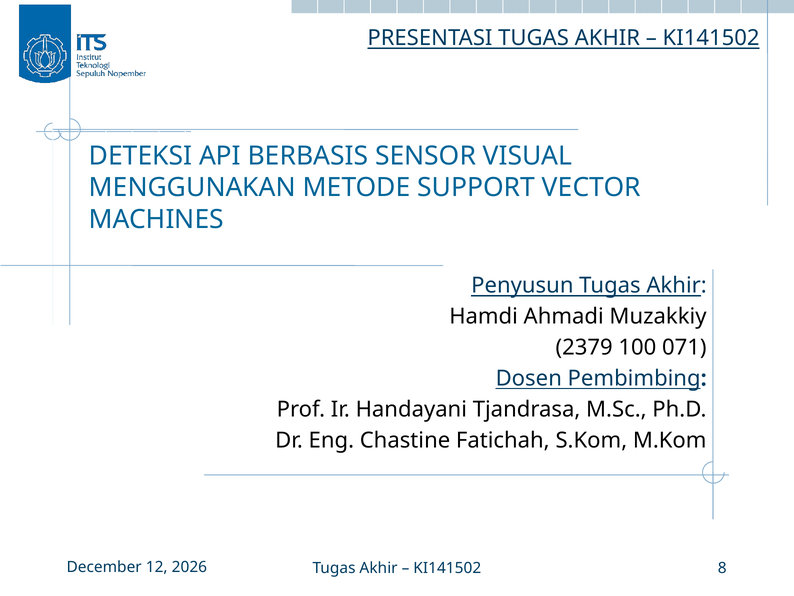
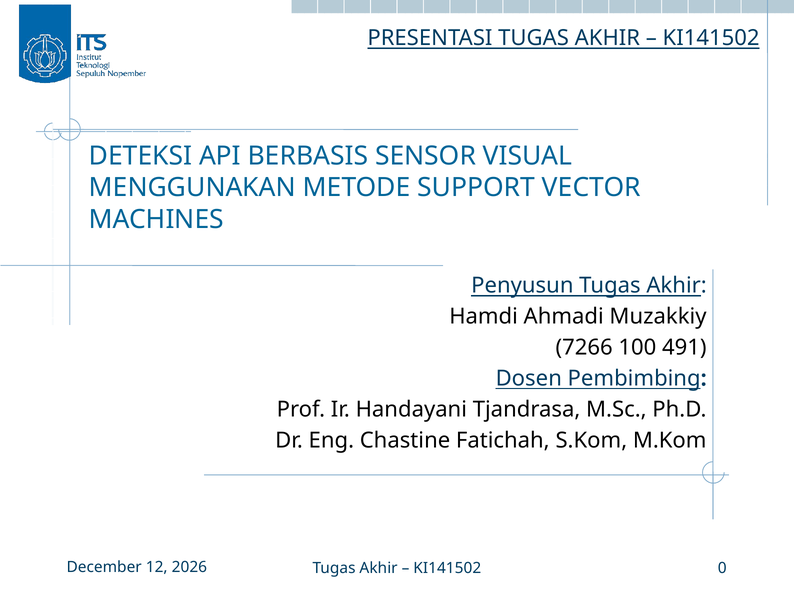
2379: 2379 -> 7266 (584, 347)
071: 071 -> 491 (684, 347)
8: 8 -> 0 (722, 568)
